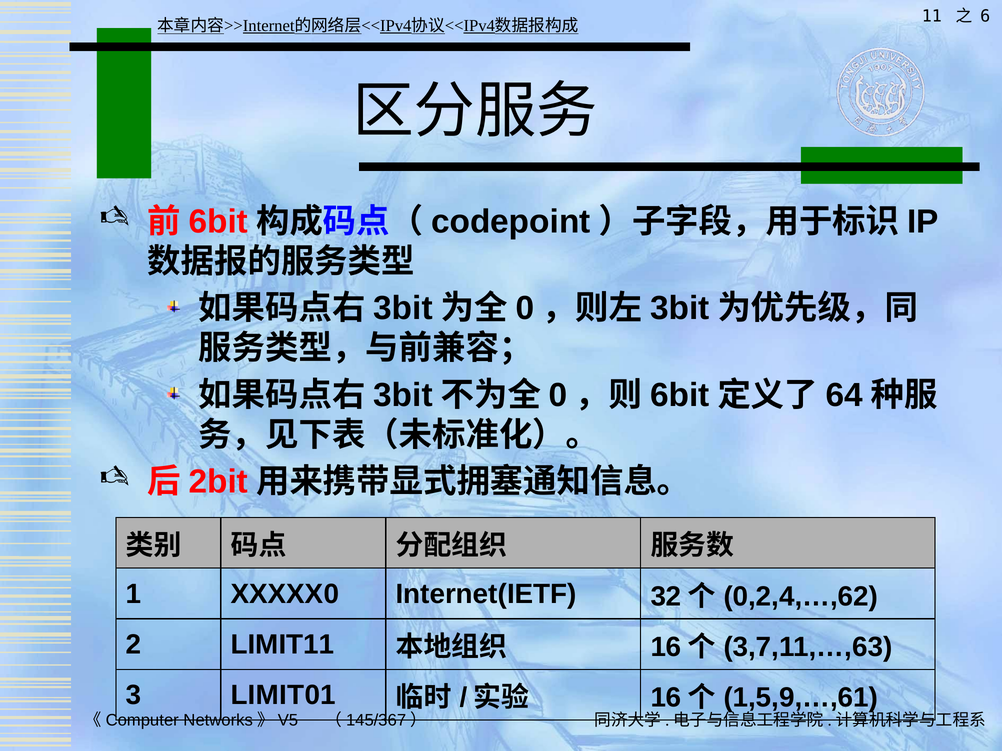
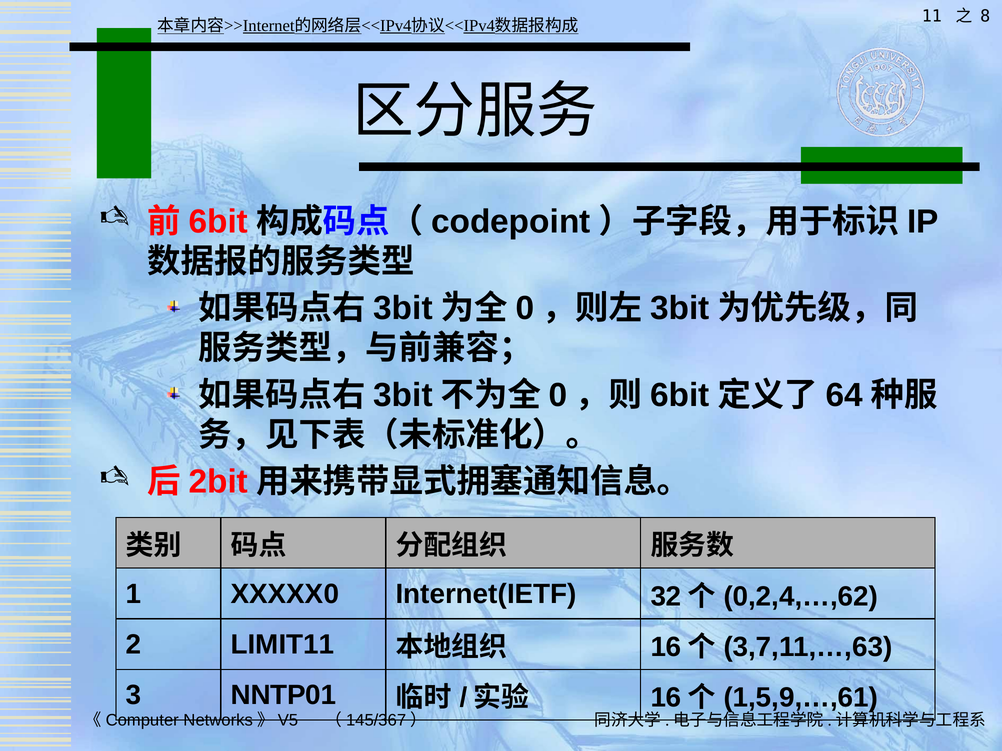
6: 6 -> 8 (985, 16)
LIMIT01: LIMIT01 -> NNTP01 (283, 696)
